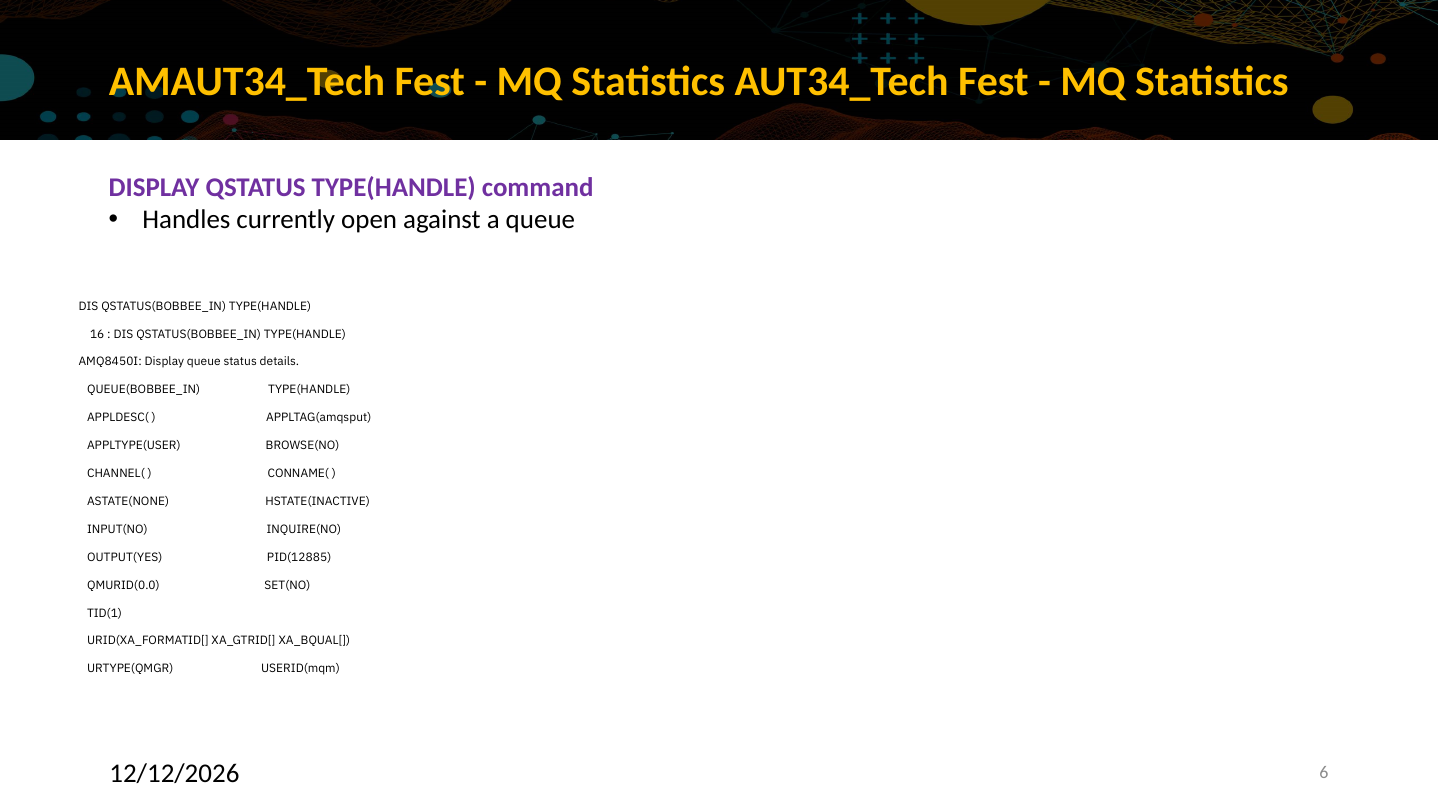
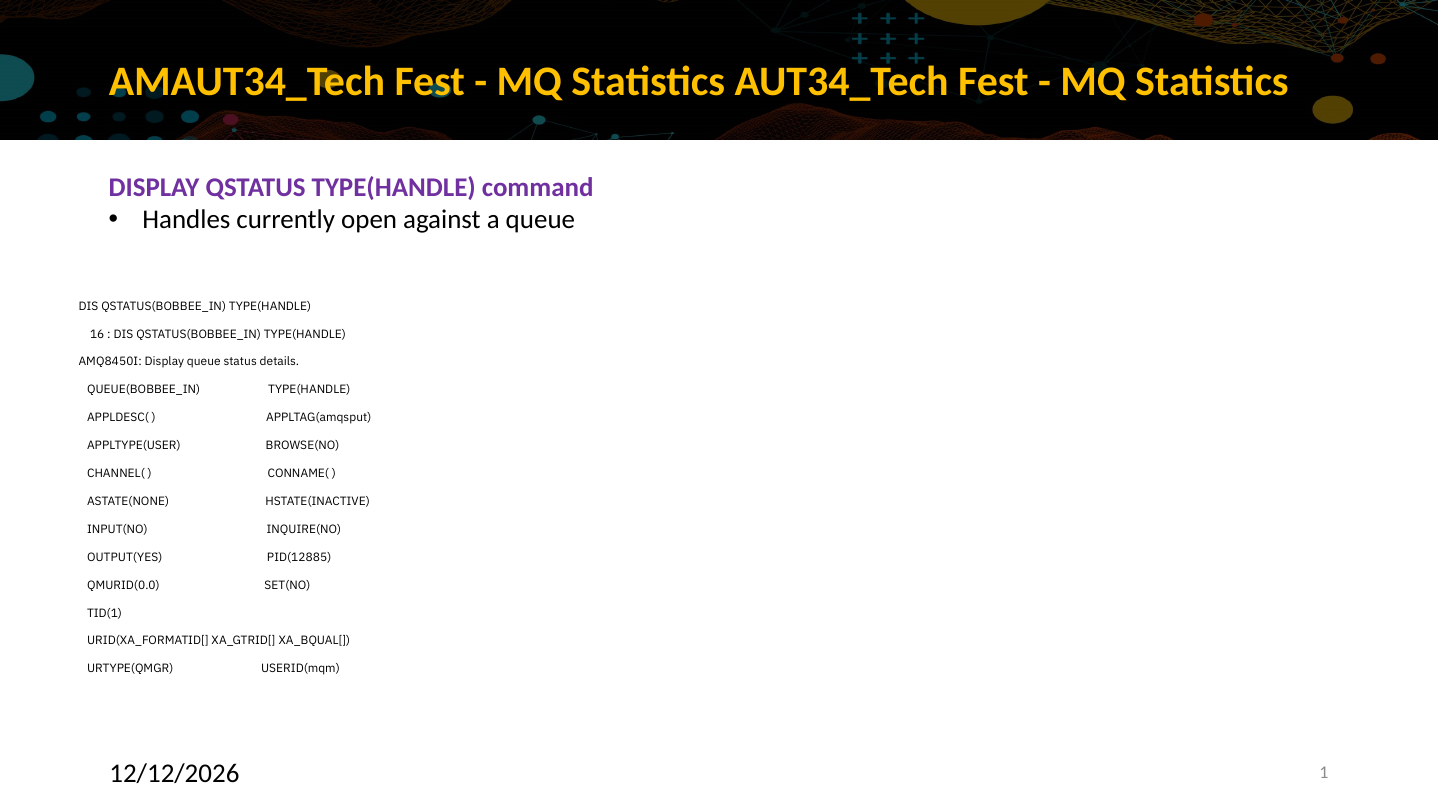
6: 6 -> 1 (1324, 772)
